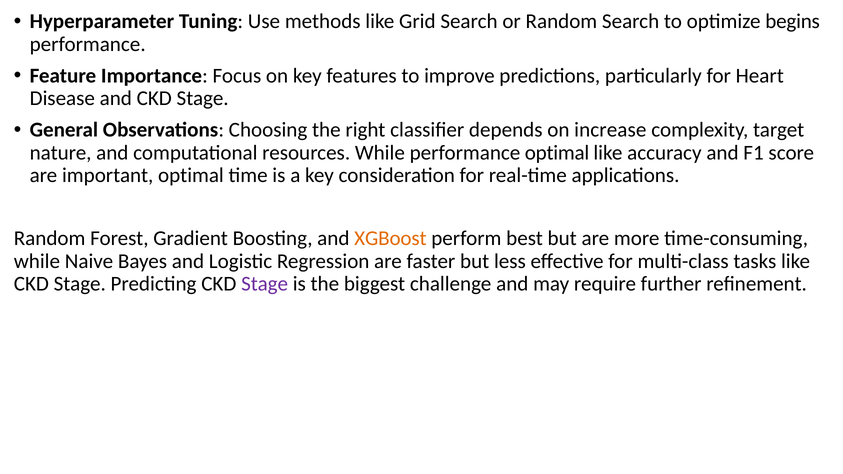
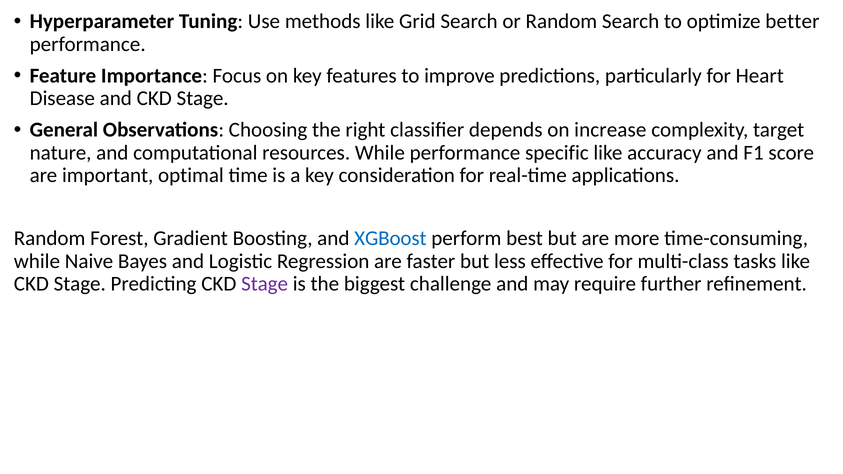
begins: begins -> better (792, 21)
performance optimal: optimal -> specific (557, 153)
XGBoost colour: orange -> blue (390, 239)
